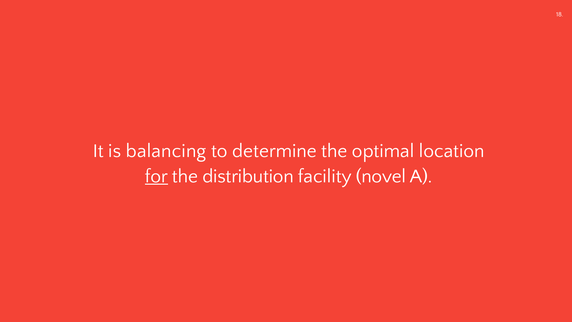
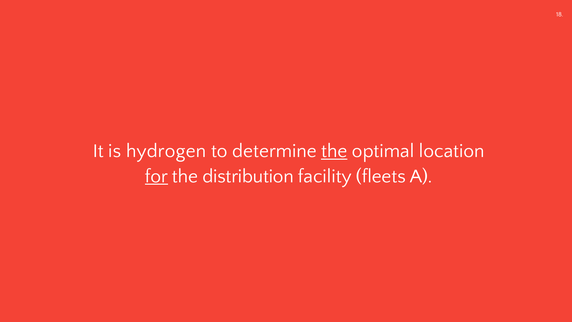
balancing: balancing -> hydrogen (166, 151)
the underline: none -> present (334, 151)
novel: novel -> fleets (381, 176)
